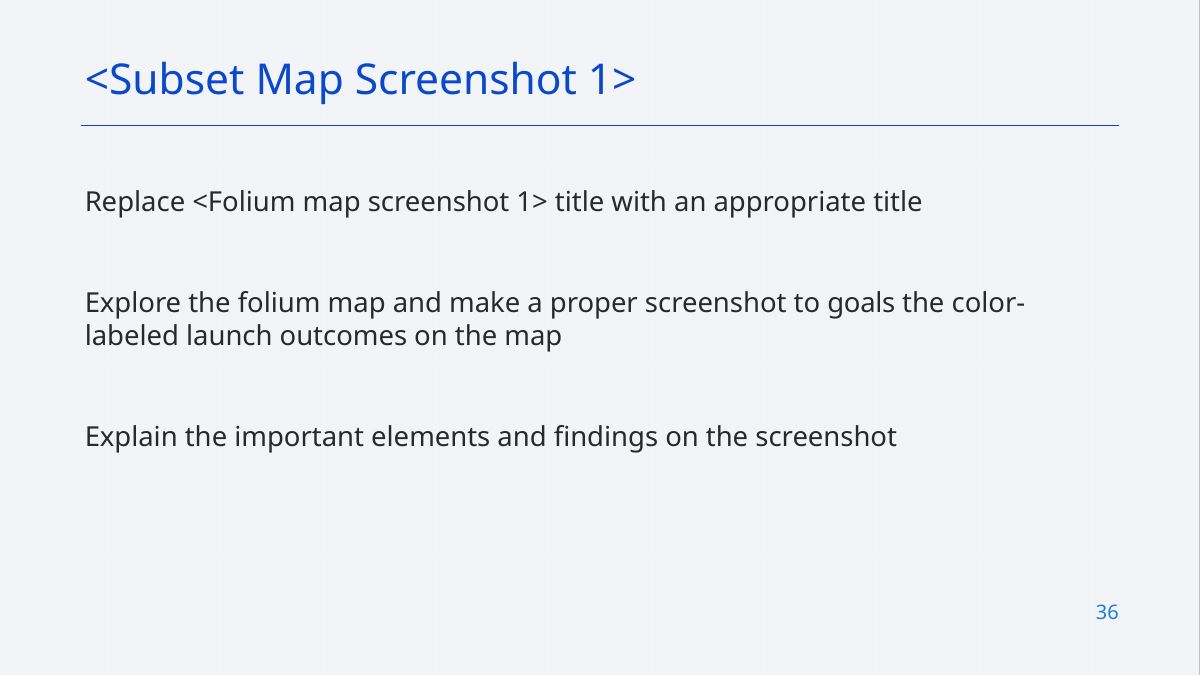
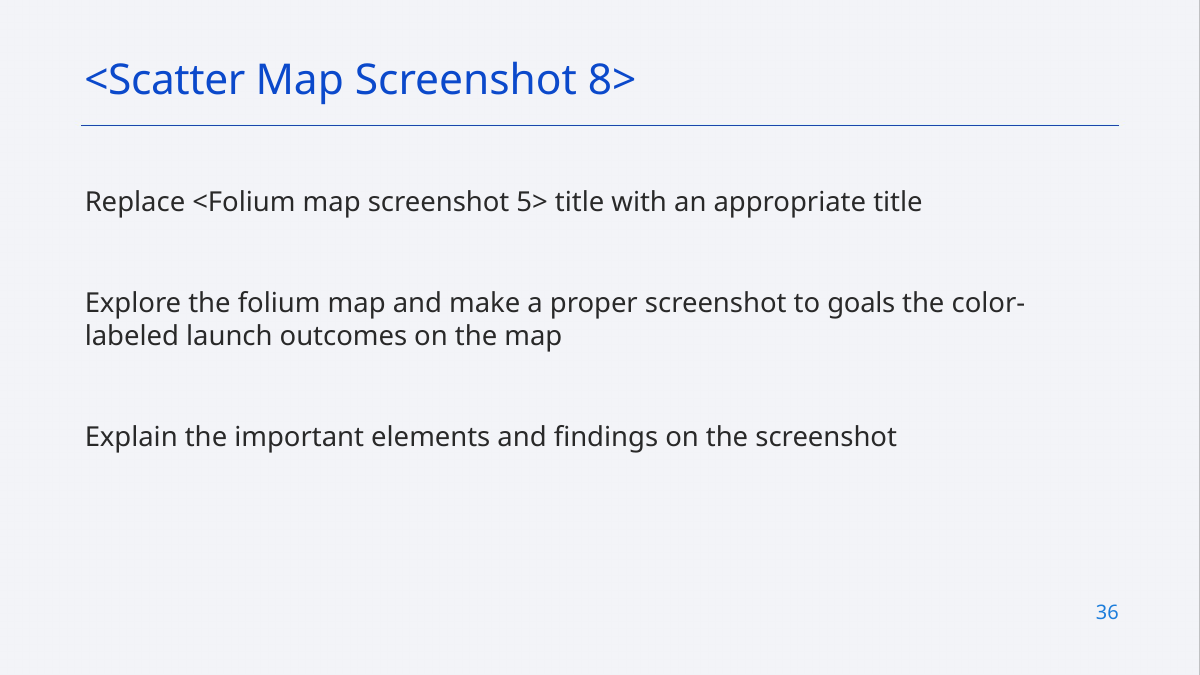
<Subset: <Subset -> <Scatter (165, 80)
1>: 1> -> 8> (612, 80)
<Folium map screenshot 1>: 1> -> 5> (532, 203)
